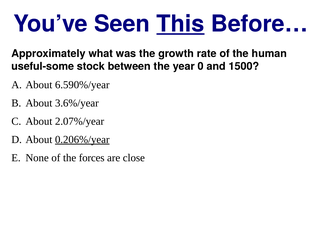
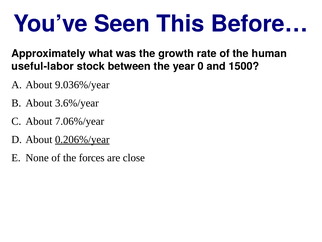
This underline: present -> none (180, 24)
useful-some: useful-some -> useful-labor (43, 66)
6.590%/year: 6.590%/year -> 9.036%/year (82, 85)
2.07%/year: 2.07%/year -> 7.06%/year (80, 121)
